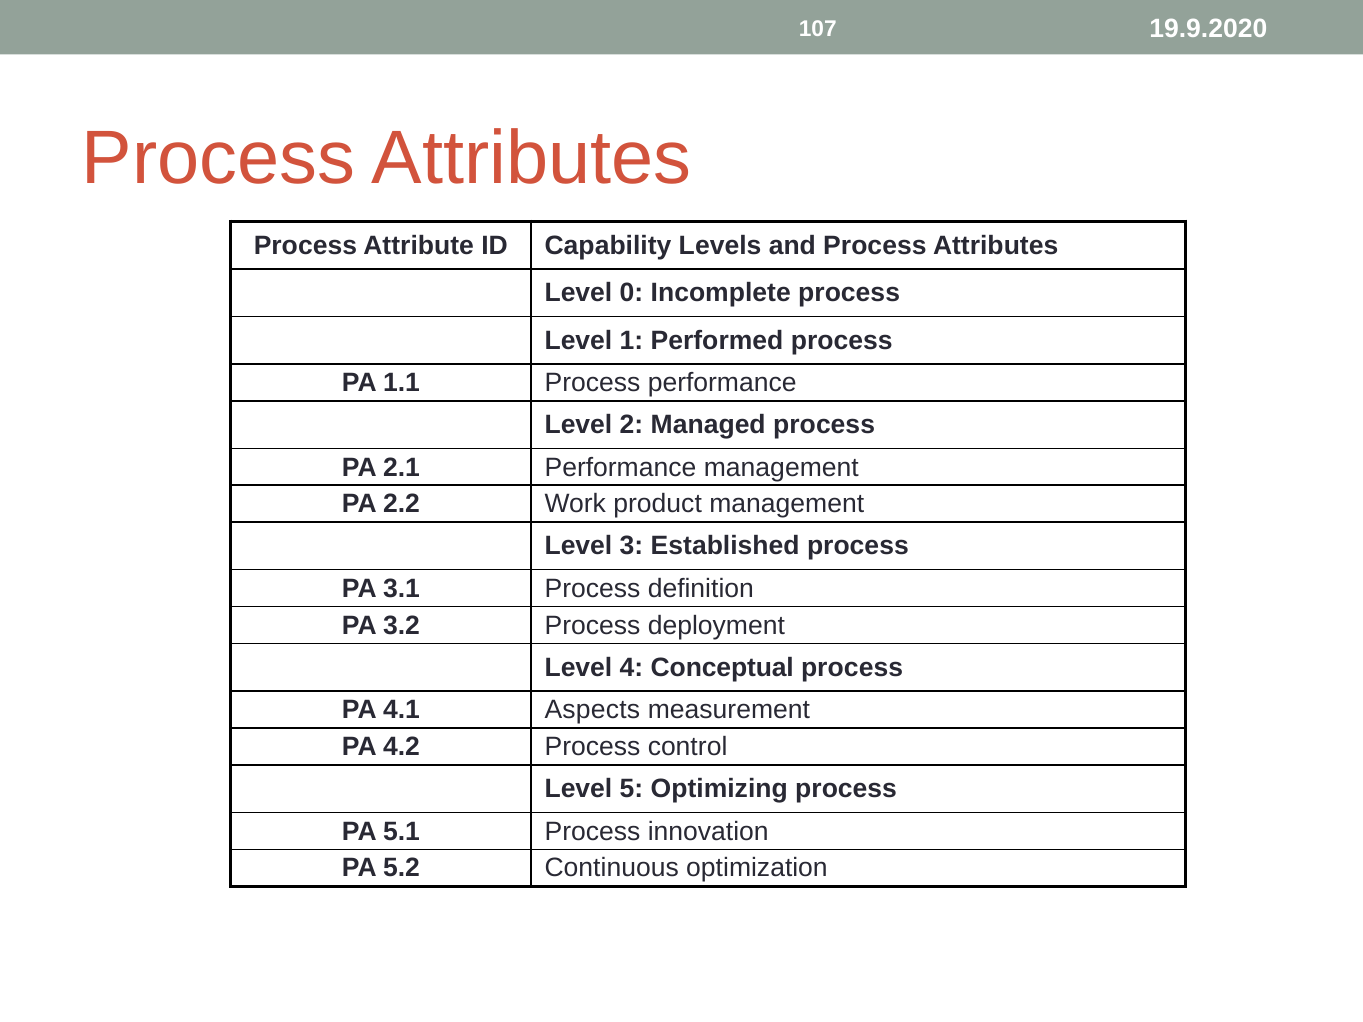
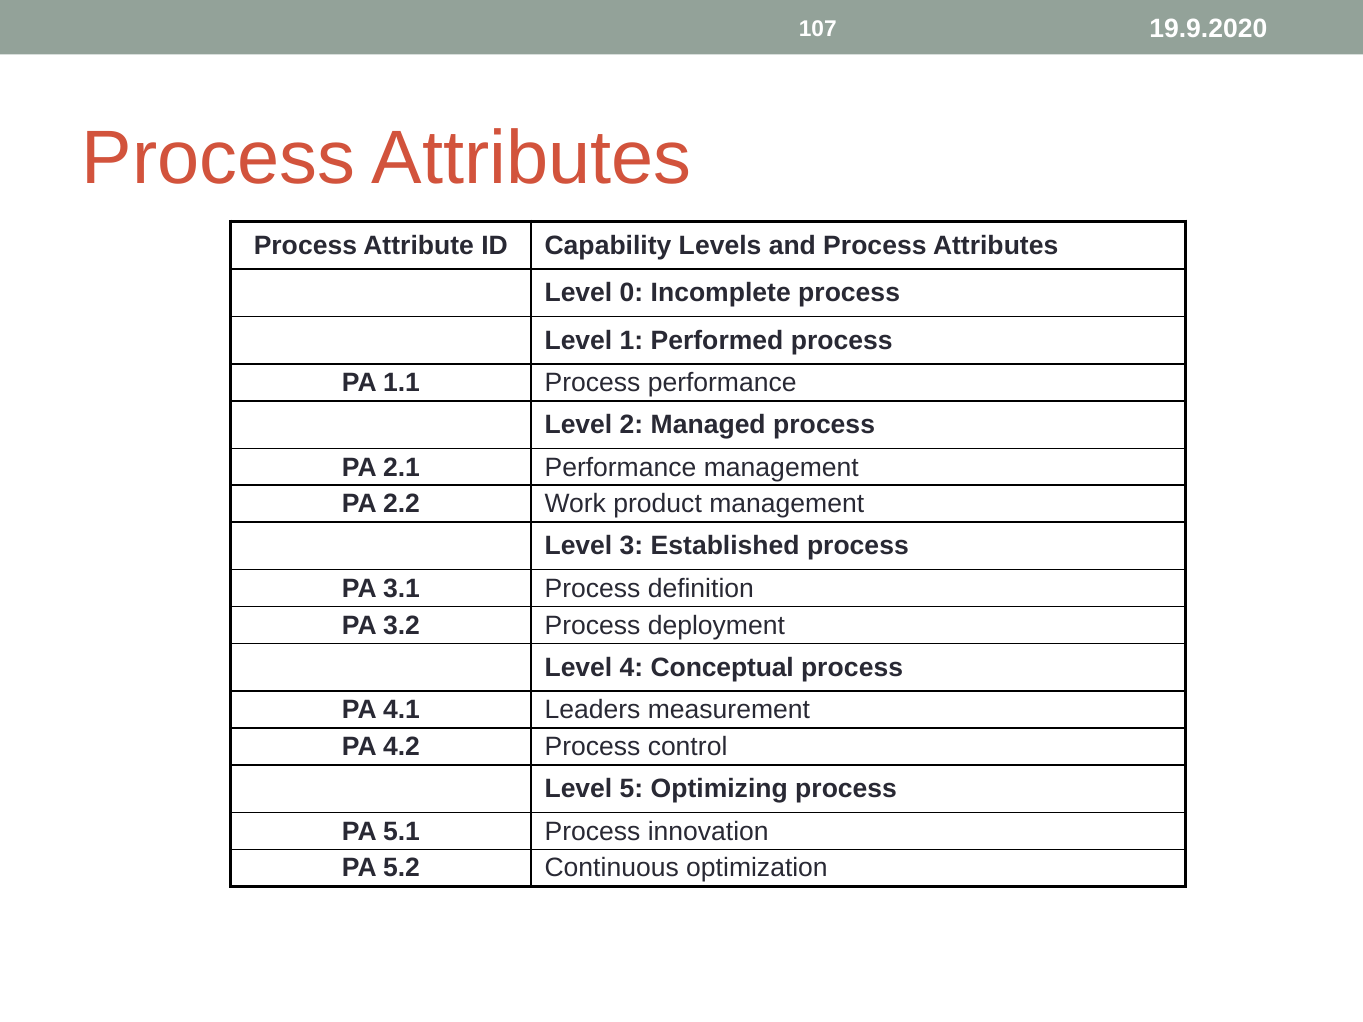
Aspects: Aspects -> Leaders (593, 710)
